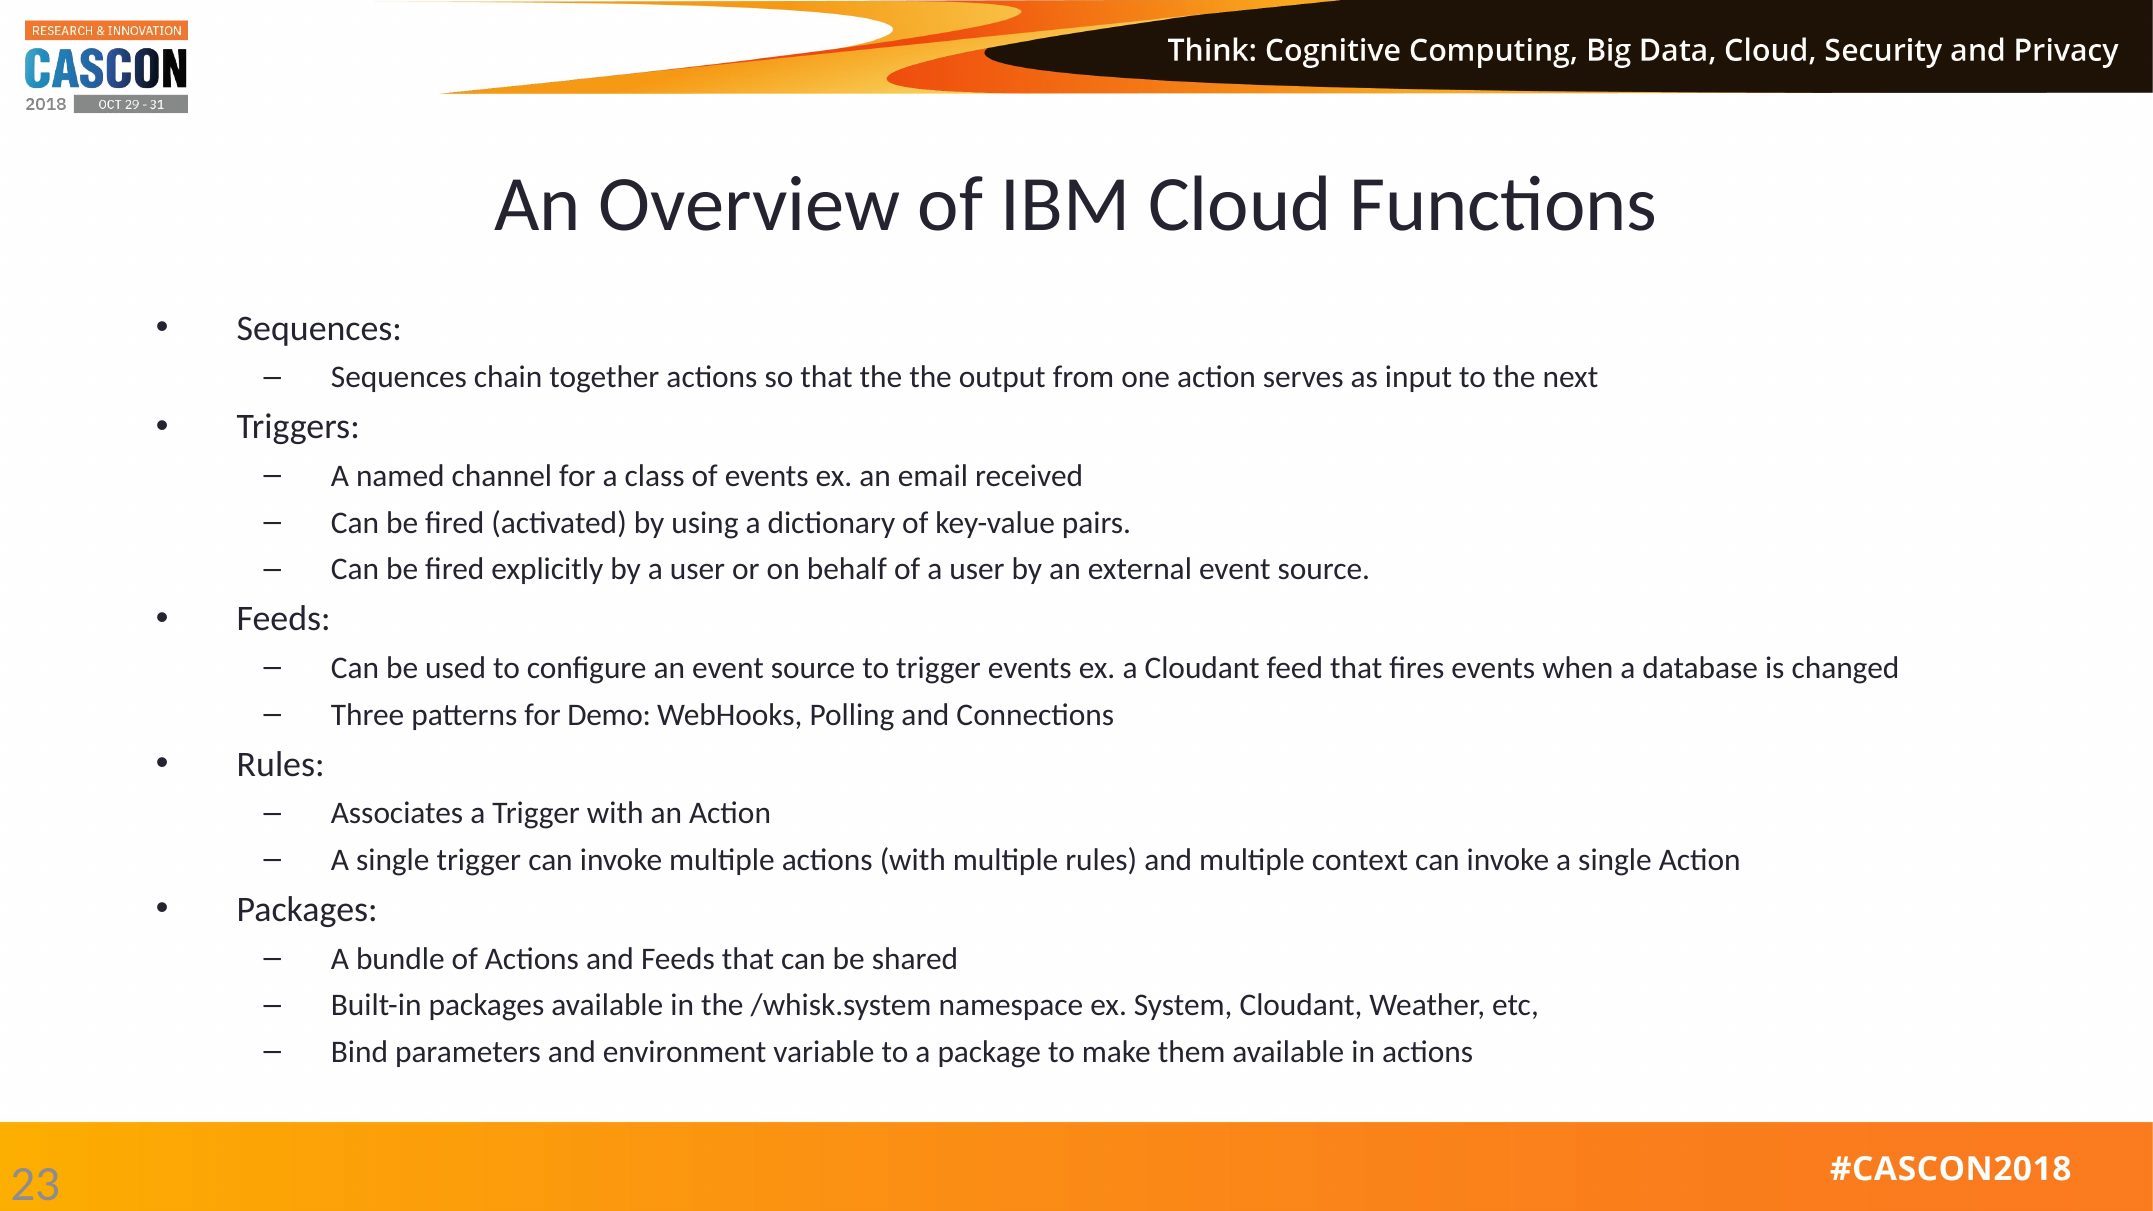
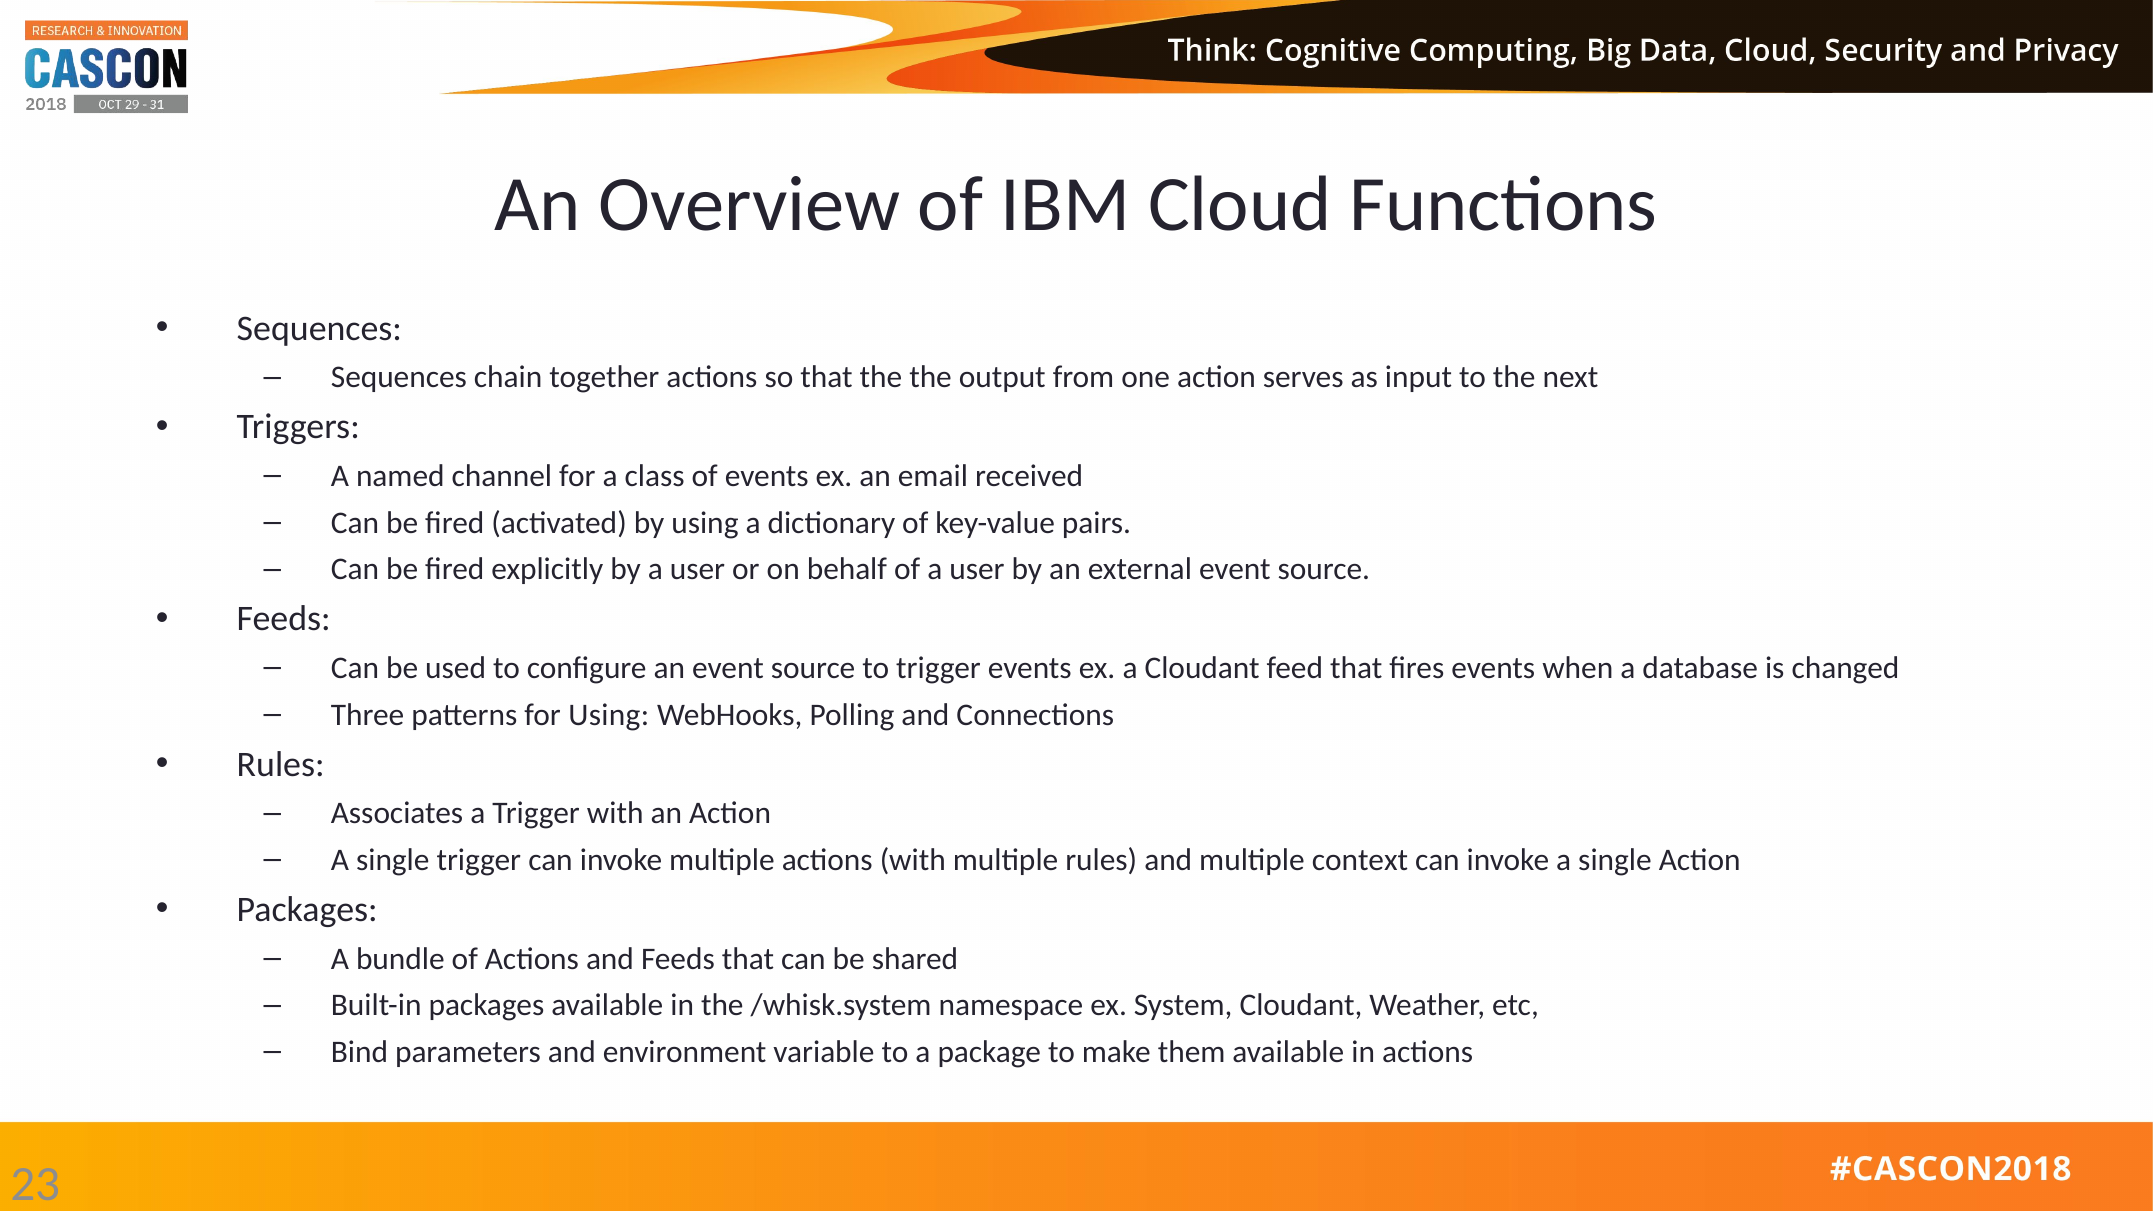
for Demo: Demo -> Using (609, 715)
